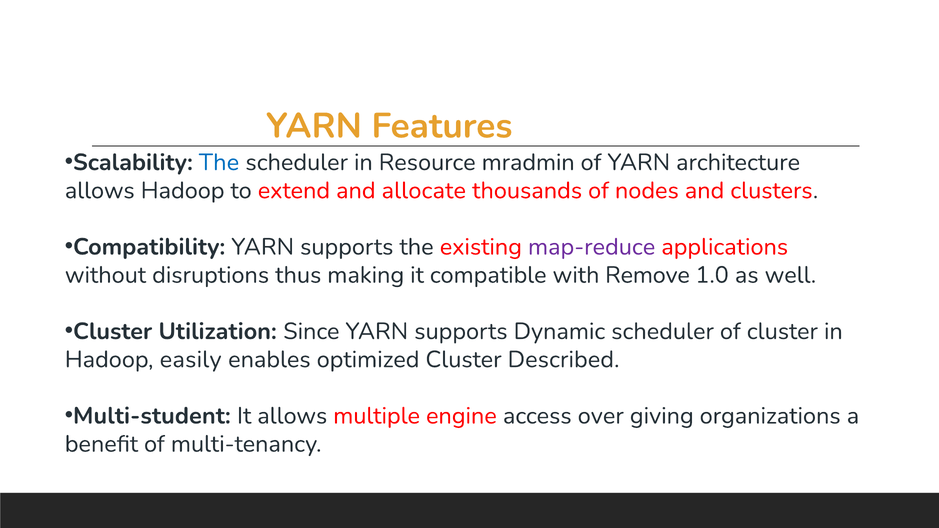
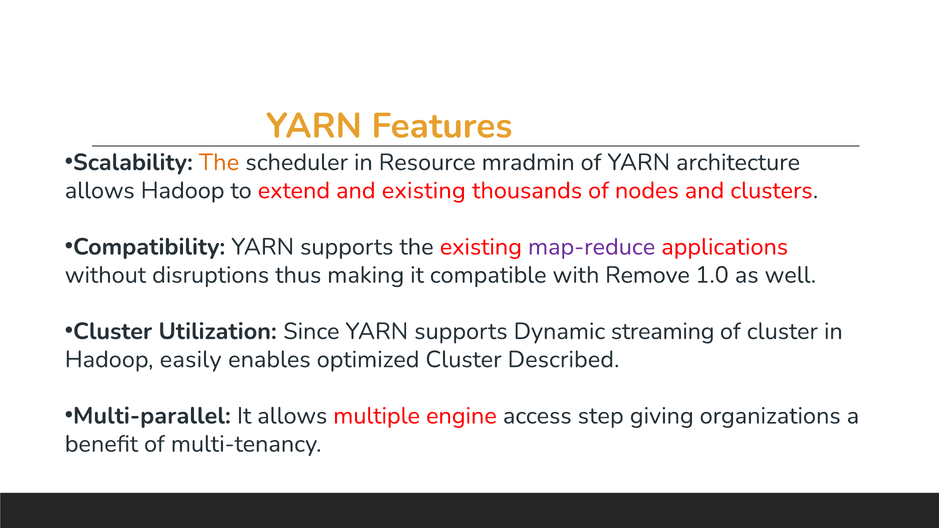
The colour: blue -> orange (219, 162)
and allocate: allocate -> existing (424, 191)
Dynamic scheduler: scheduler -> streaming (663, 331)
Multi-student: Multi-student -> Multi-parallel (152, 416)
over: over -> step (601, 416)
